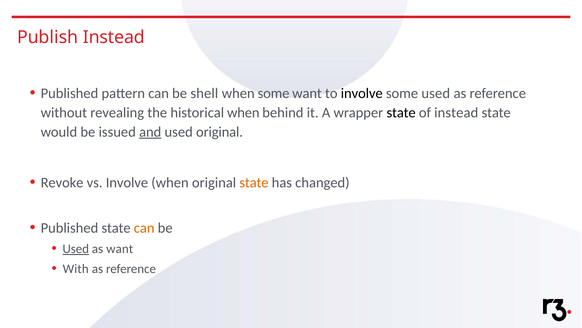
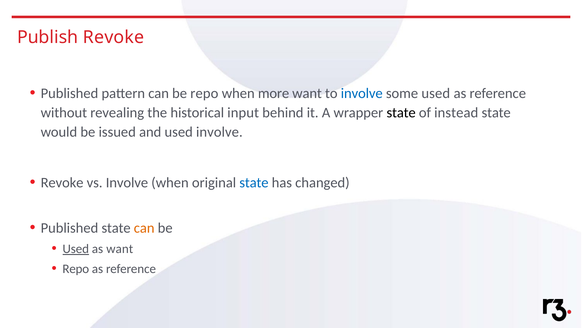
Publish Instead: Instead -> Revoke (114, 37)
be shell: shell -> repo (204, 93)
when some: some -> more (274, 93)
involve colour: black -> blue (362, 93)
historical when: when -> input (243, 112)
and underline: present -> none (150, 132)
used original: original -> involve (219, 132)
state colour: orange -> blue (254, 182)
With: With -> Repo (76, 268)
